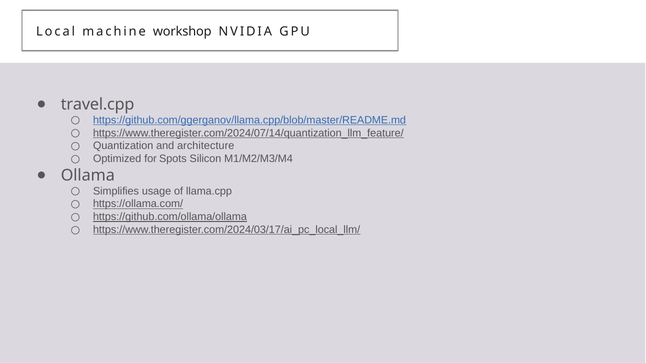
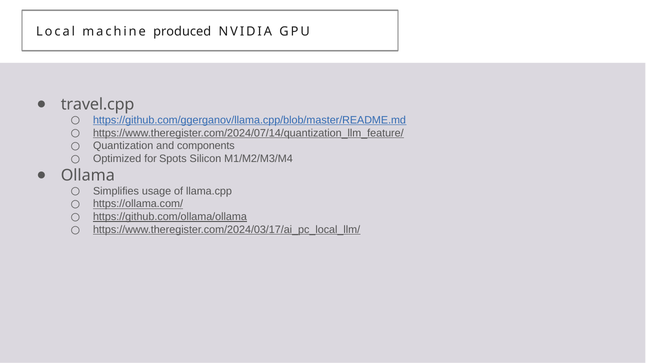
workshop: workshop -> produced (182, 32)
architecture: architecture -> components (206, 146)
